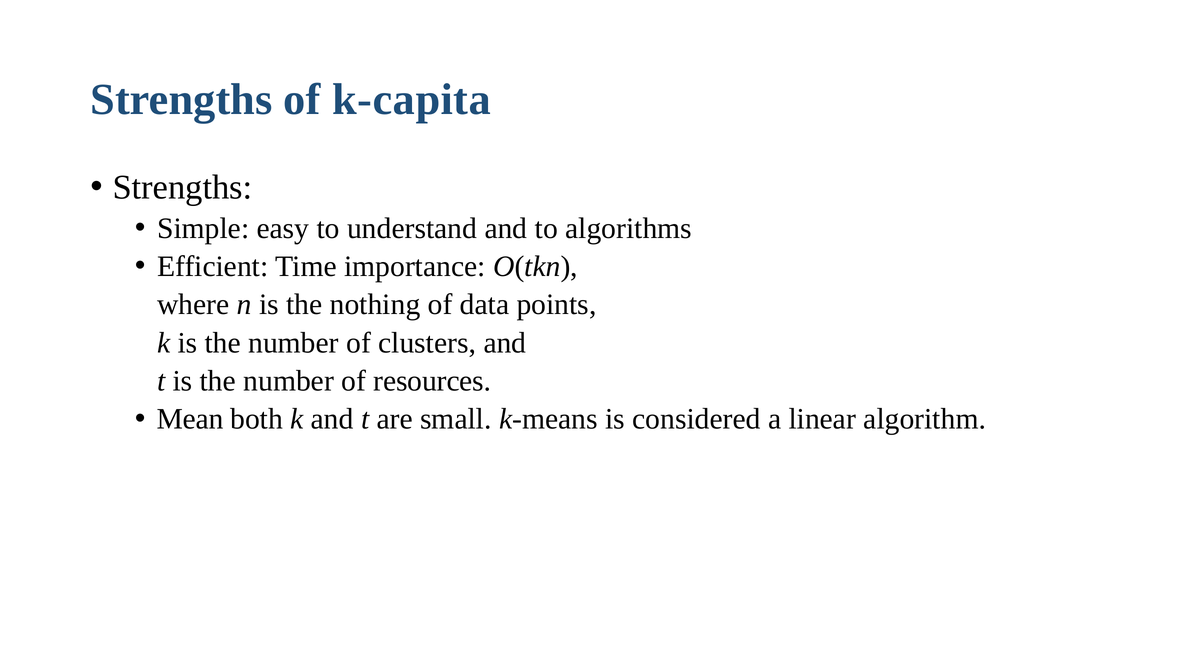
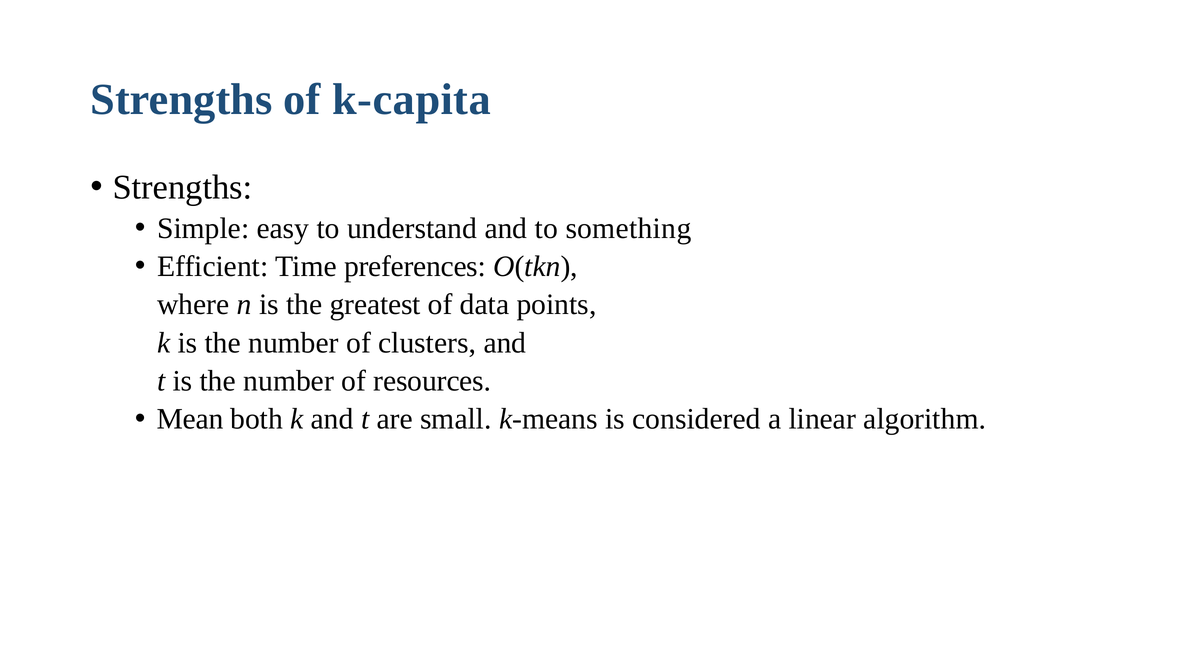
algorithms: algorithms -> something (628, 228)
importance: importance -> preferences (415, 266)
nothing: nothing -> greatest (375, 305)
